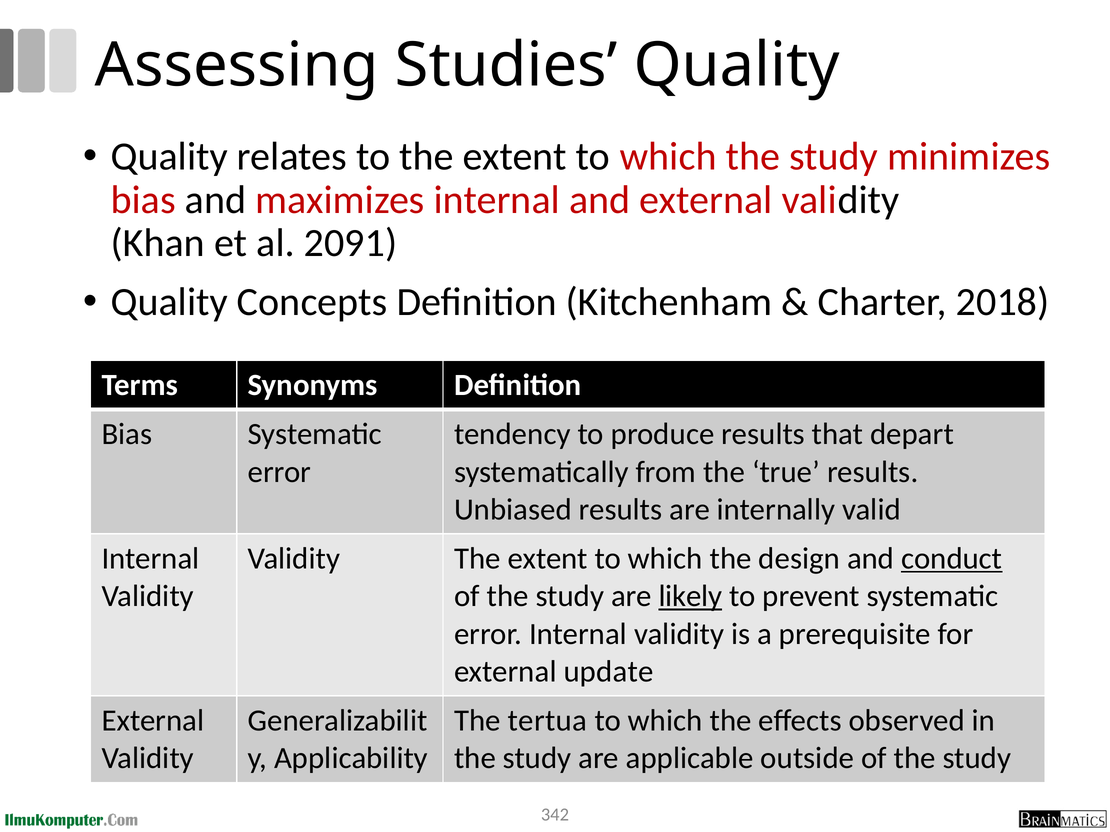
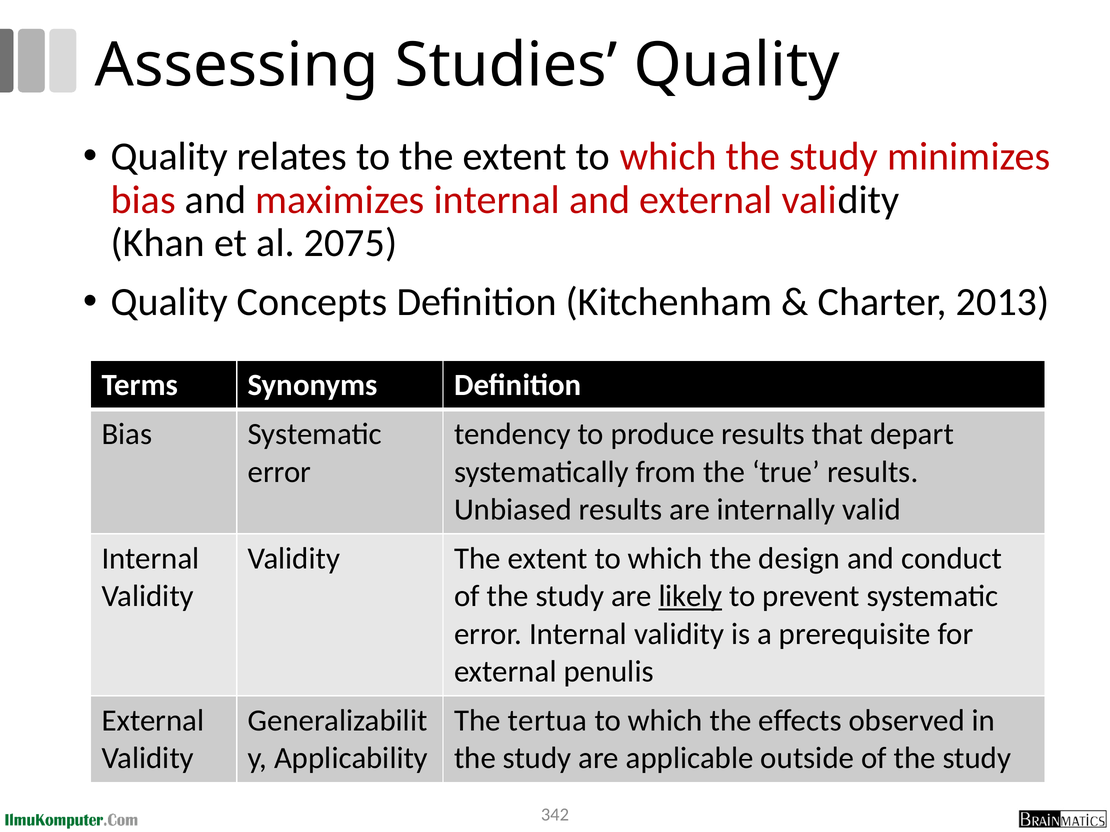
2091: 2091 -> 2075 (351, 243)
2018: 2018 -> 2013 (1003, 302)
conduct underline: present -> none (952, 559)
update: update -> penulis (609, 672)
